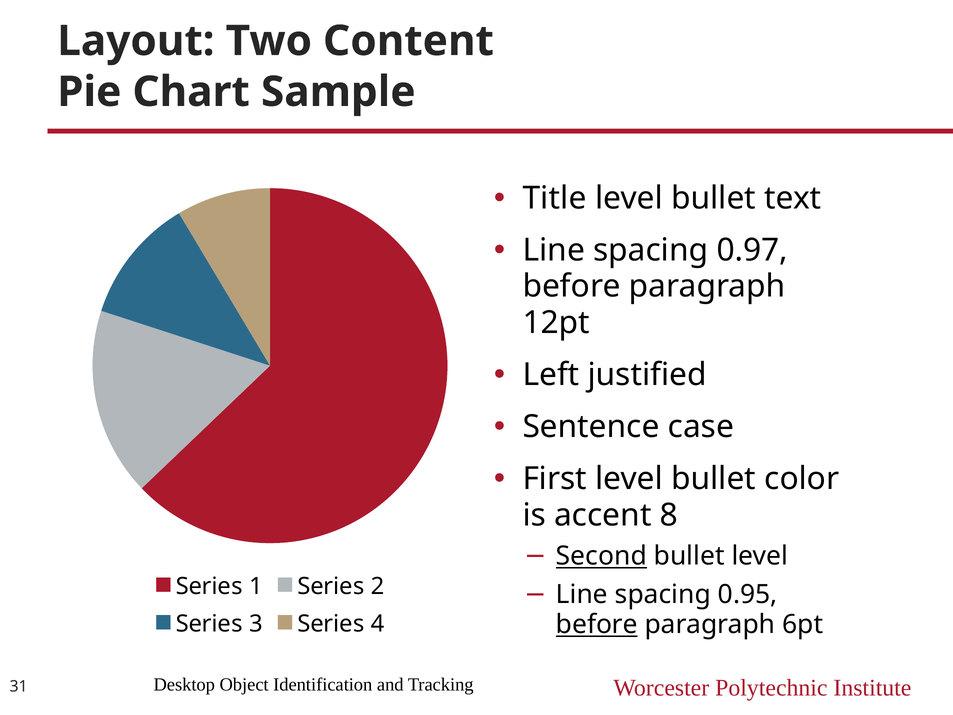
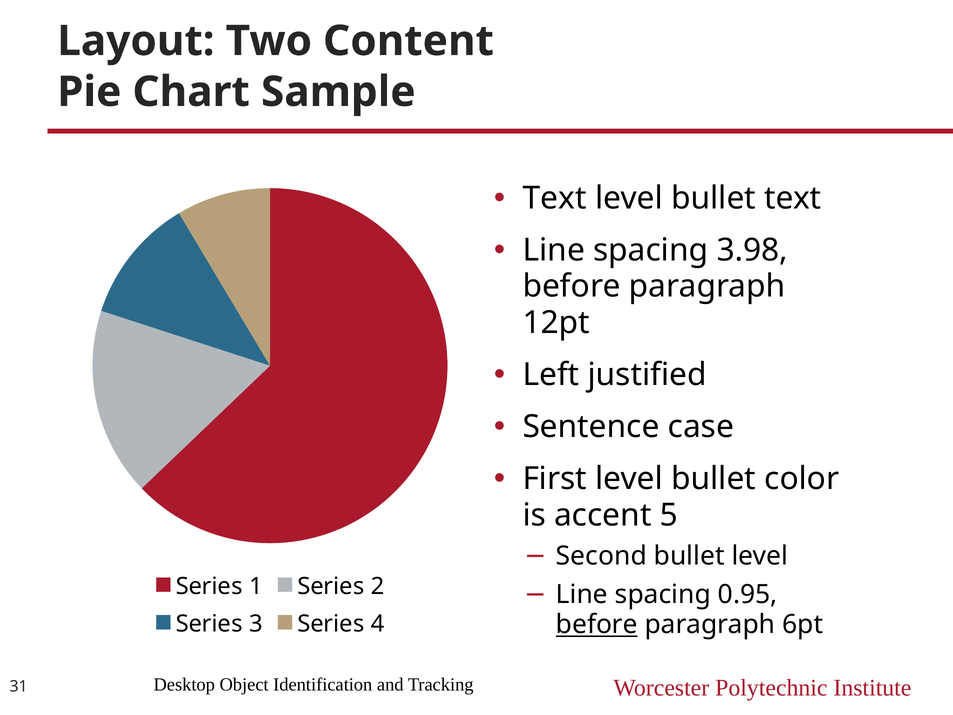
Title: Title -> Text (555, 198)
0.97: 0.97 -> 3.98 (752, 250)
8: 8 -> 5 (669, 515)
Second underline: present -> none (601, 556)
